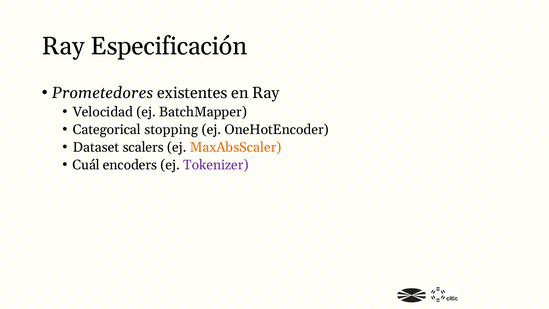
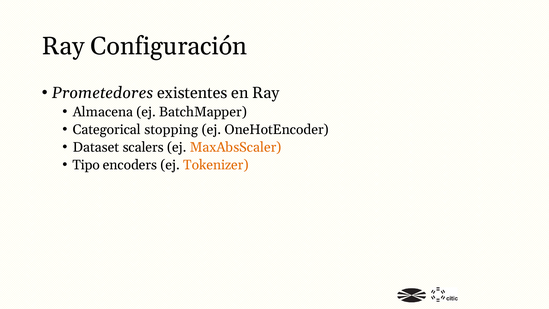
Especificación: Especificación -> Configuración (169, 46)
Velocidad: Velocidad -> Almacena (103, 112)
Cuál: Cuál -> Tipo (86, 165)
Tokenizer colour: purple -> orange (216, 165)
